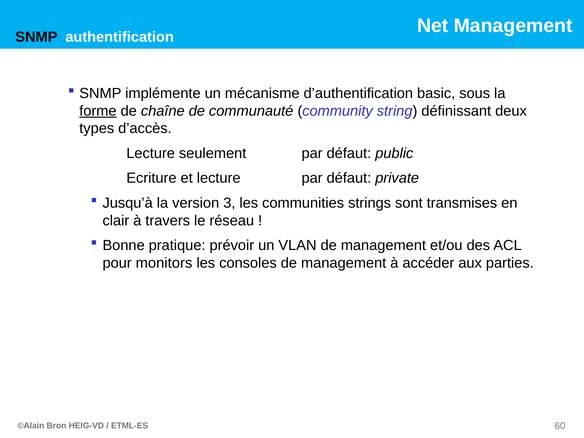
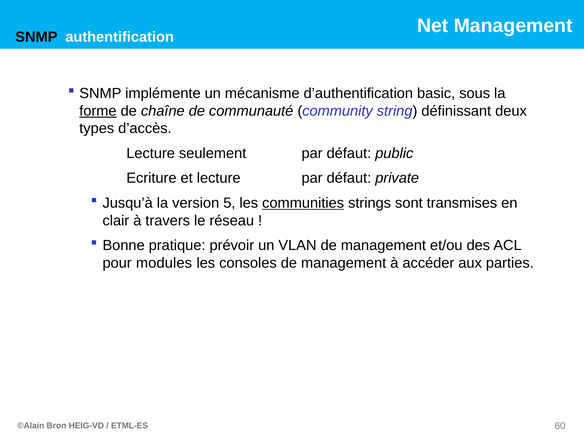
3: 3 -> 5 (229, 203)
communities underline: none -> present (303, 203)
monitors: monitors -> modules (164, 263)
